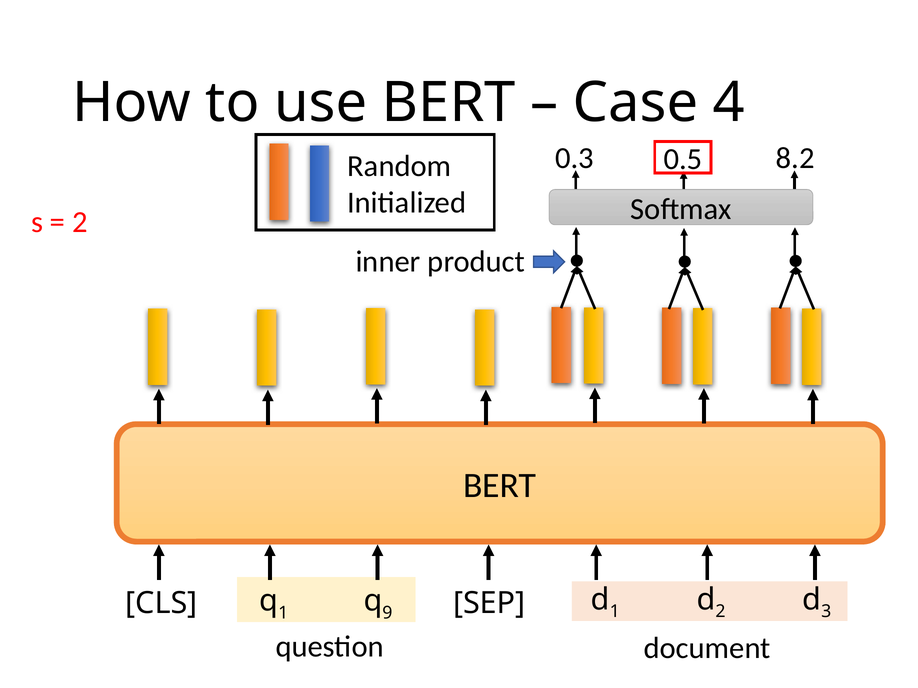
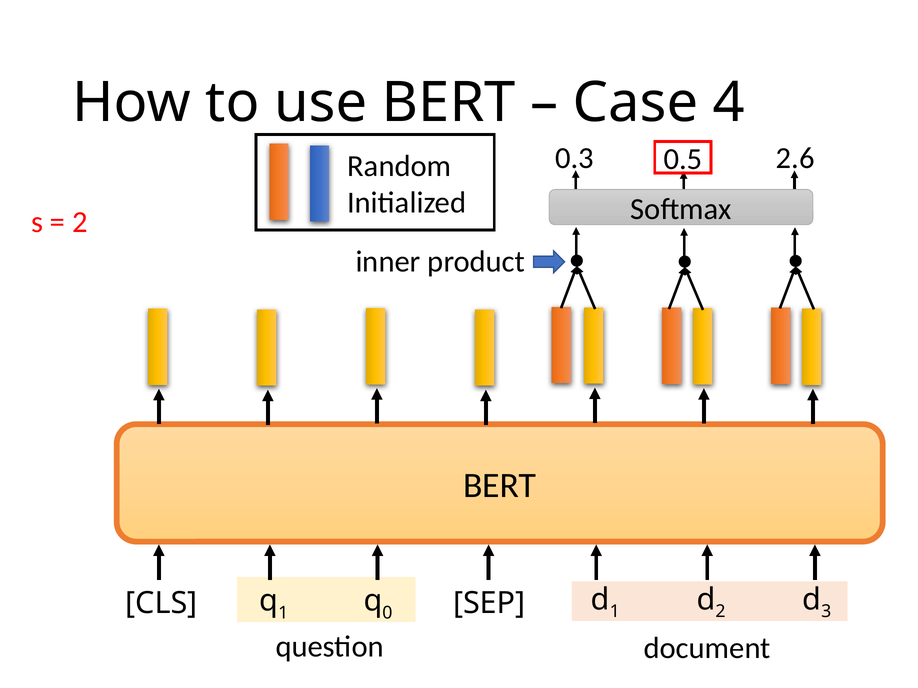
8.2: 8.2 -> 2.6 (795, 158)
9: 9 -> 0 (387, 613)
